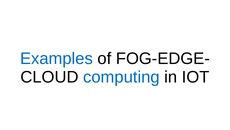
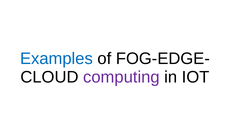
computing colour: blue -> purple (121, 77)
